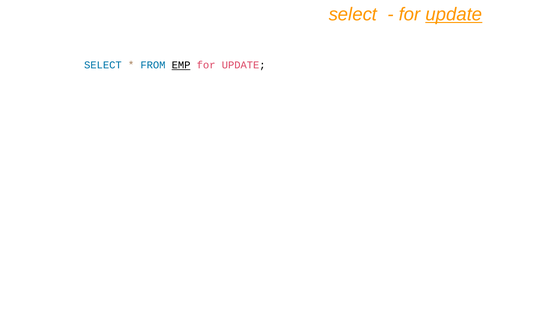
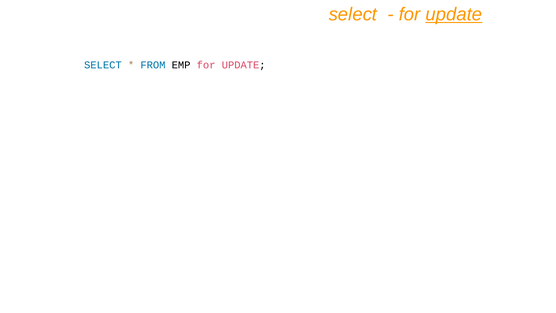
EMP underline: present -> none (181, 65)
